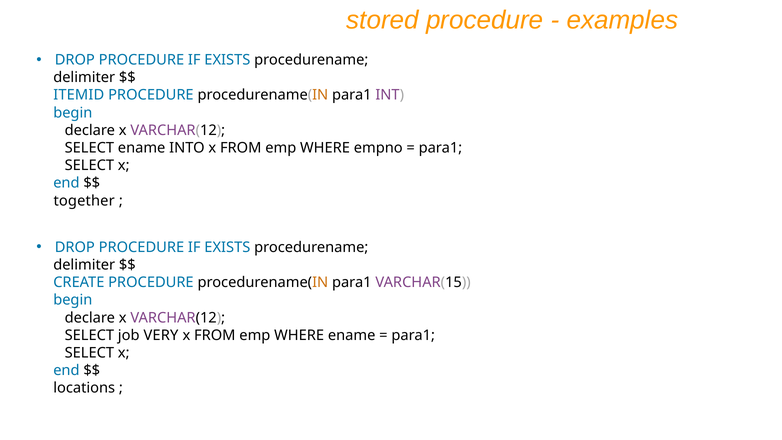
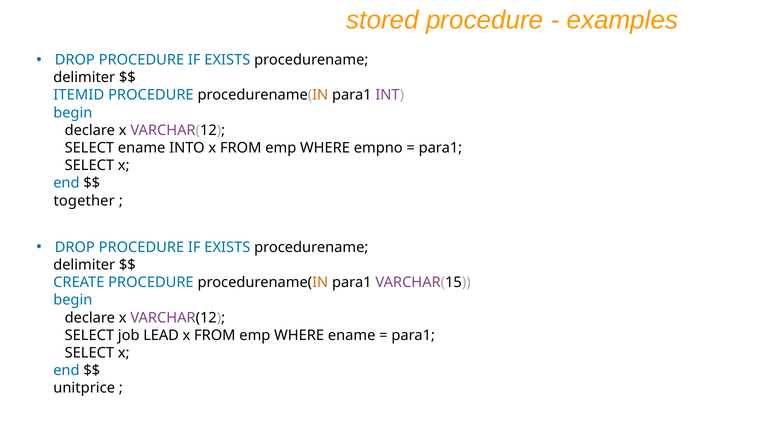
VERY: VERY -> LEAD (161, 335)
locations: locations -> unitprice (84, 388)
